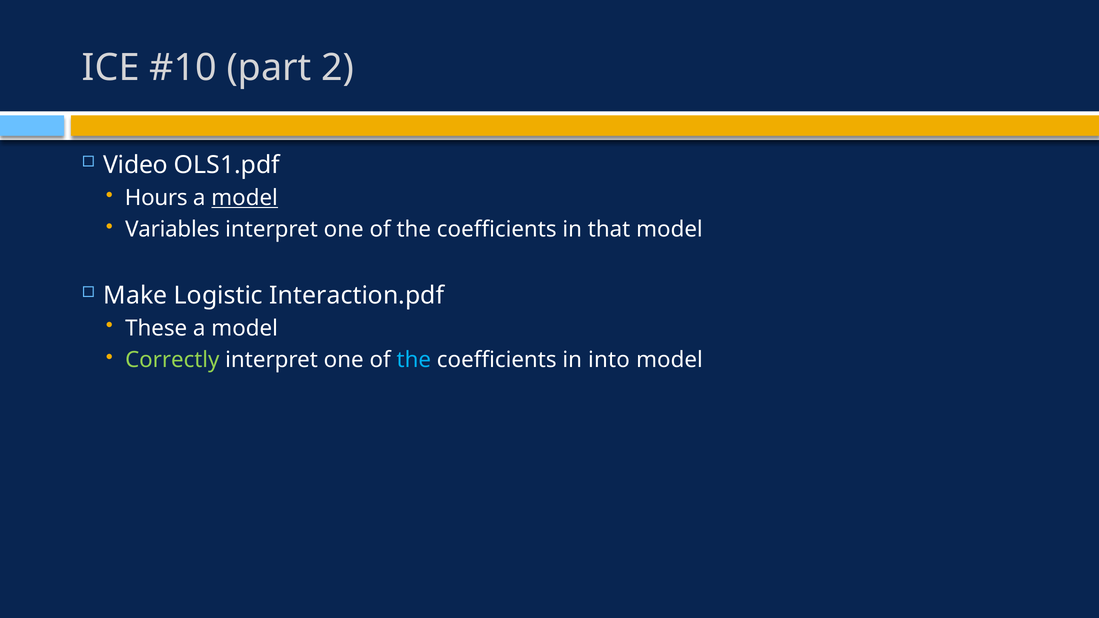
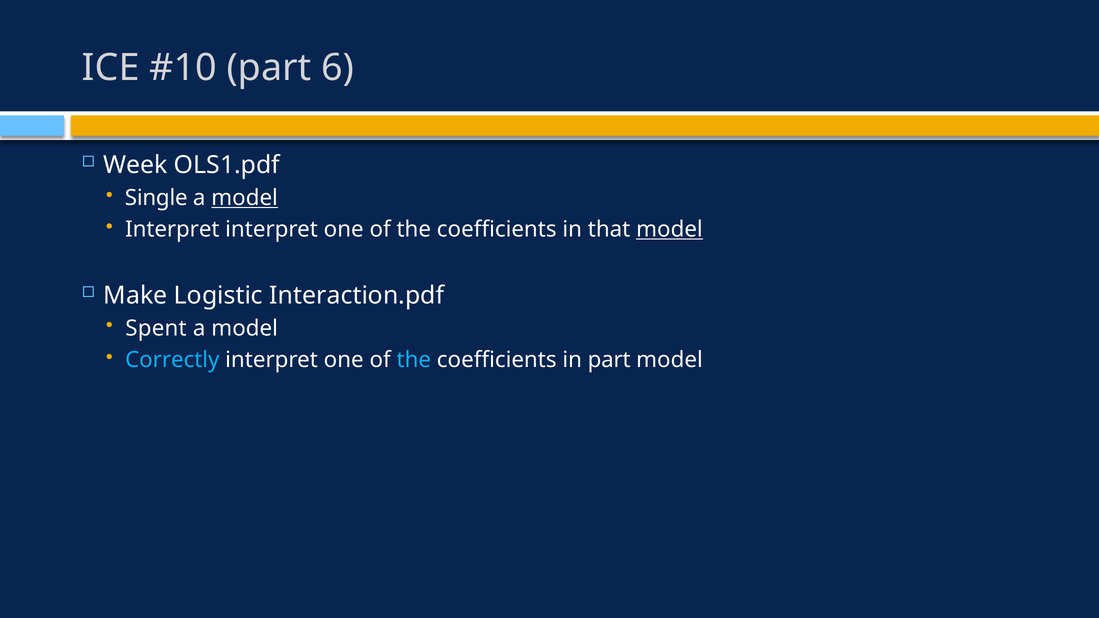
2: 2 -> 6 (338, 68)
Video: Video -> Week (136, 165)
Hours: Hours -> Single (156, 198)
Variables: Variables -> Interpret (172, 229)
model underline: none -> present (669, 229)
These: These -> Spent (156, 328)
Correctly colour: light green -> light blue (172, 360)
in into: into -> part (609, 360)
